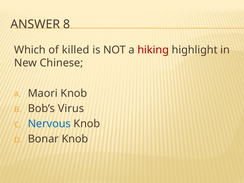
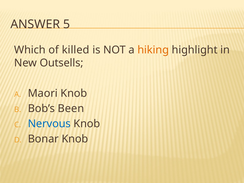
8: 8 -> 5 (67, 24)
hiking colour: red -> orange (153, 50)
Chinese: Chinese -> Outsells (61, 63)
Virus: Virus -> Been (71, 109)
